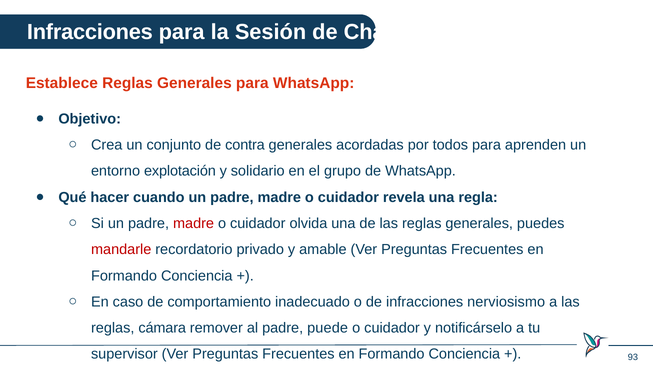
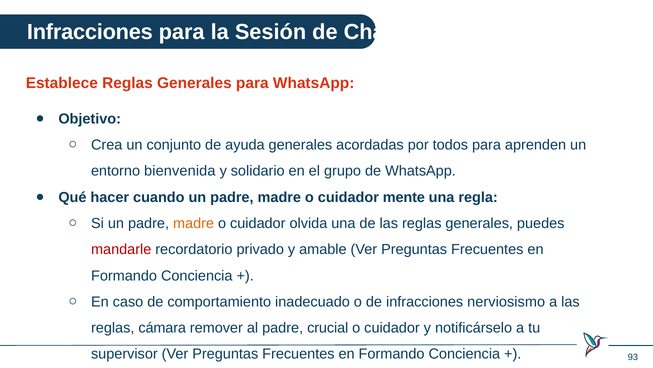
contra: contra -> ayuda (245, 145)
explotación: explotación -> bienvenida (180, 171)
revela: revela -> mente (404, 197)
madre colour: red -> orange (194, 223)
puede: puede -> crucial (328, 327)
